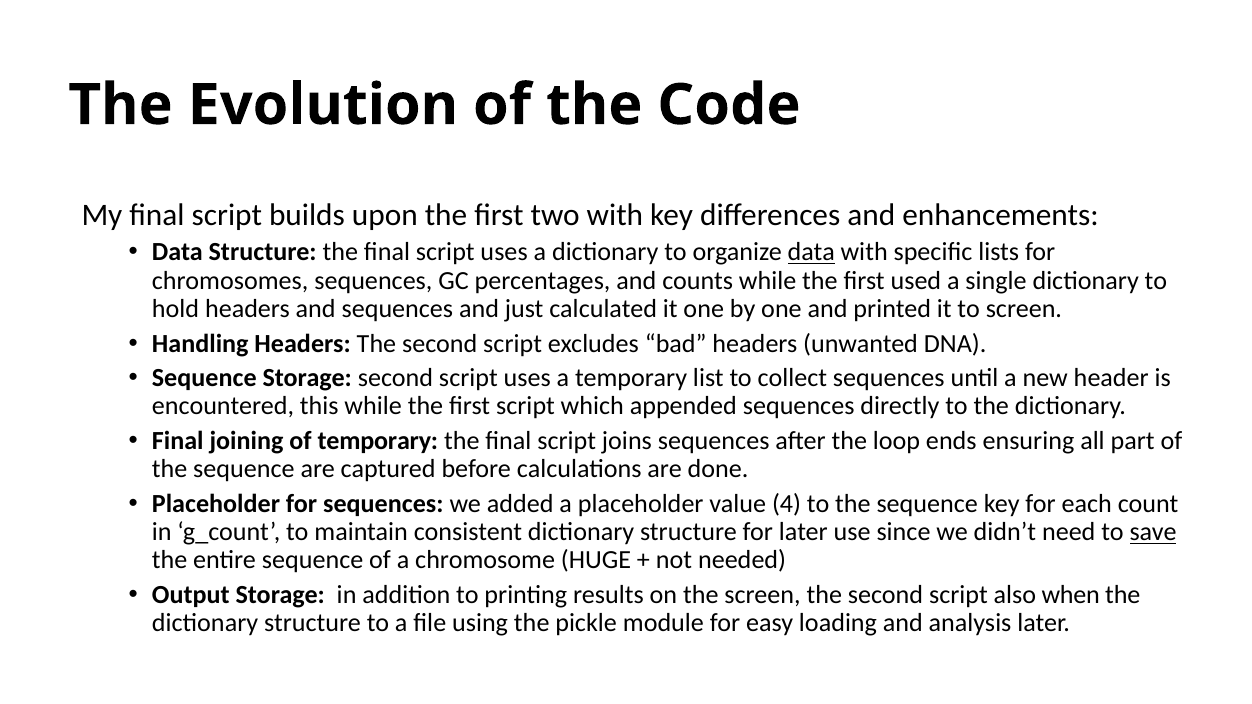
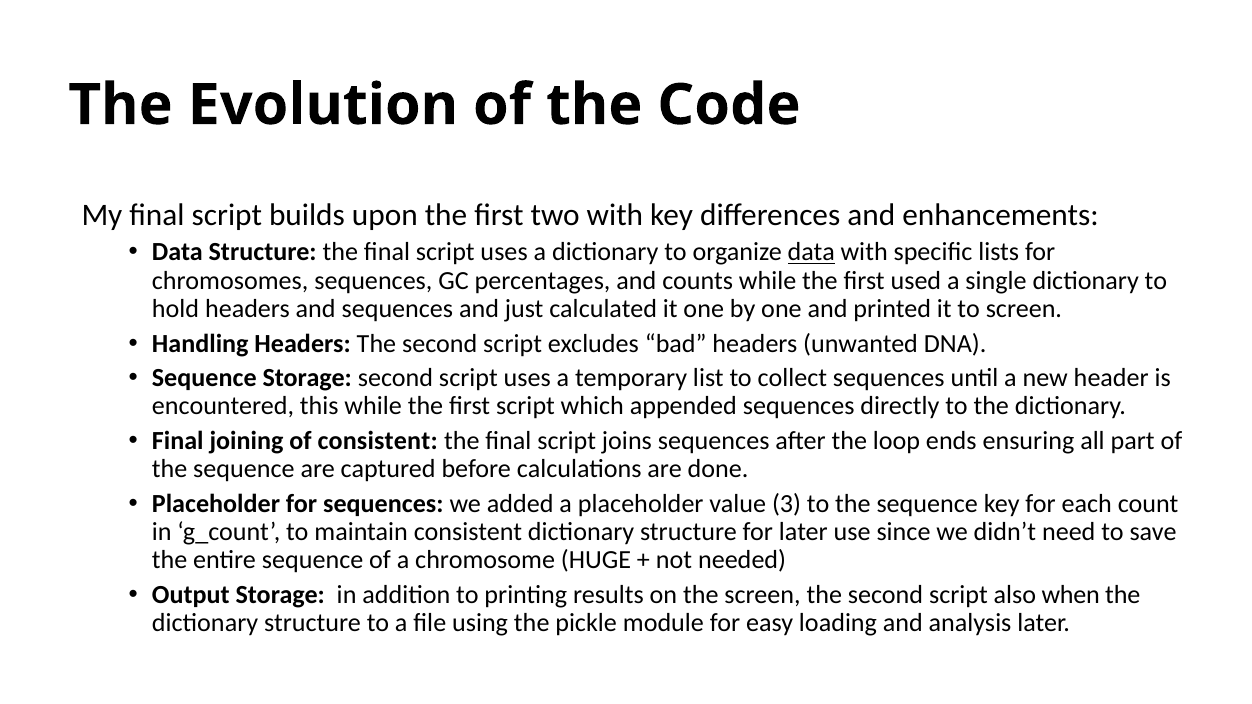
of temporary: temporary -> consistent (378, 441)
4: 4 -> 3 (787, 504)
save underline: present -> none (1153, 532)
